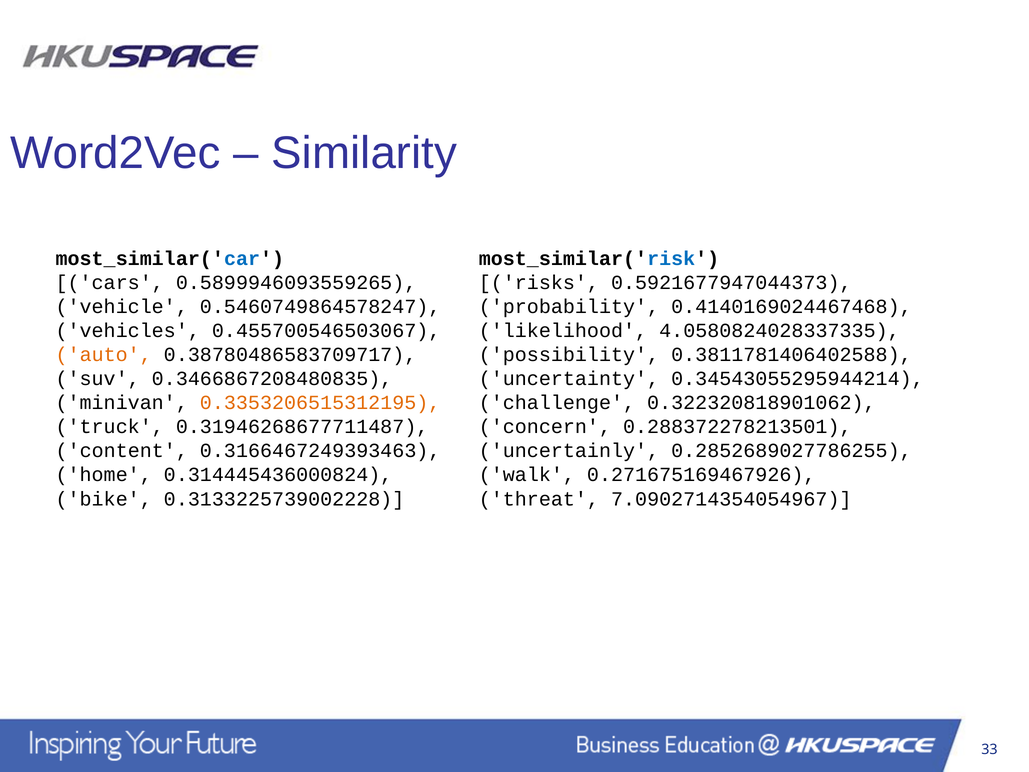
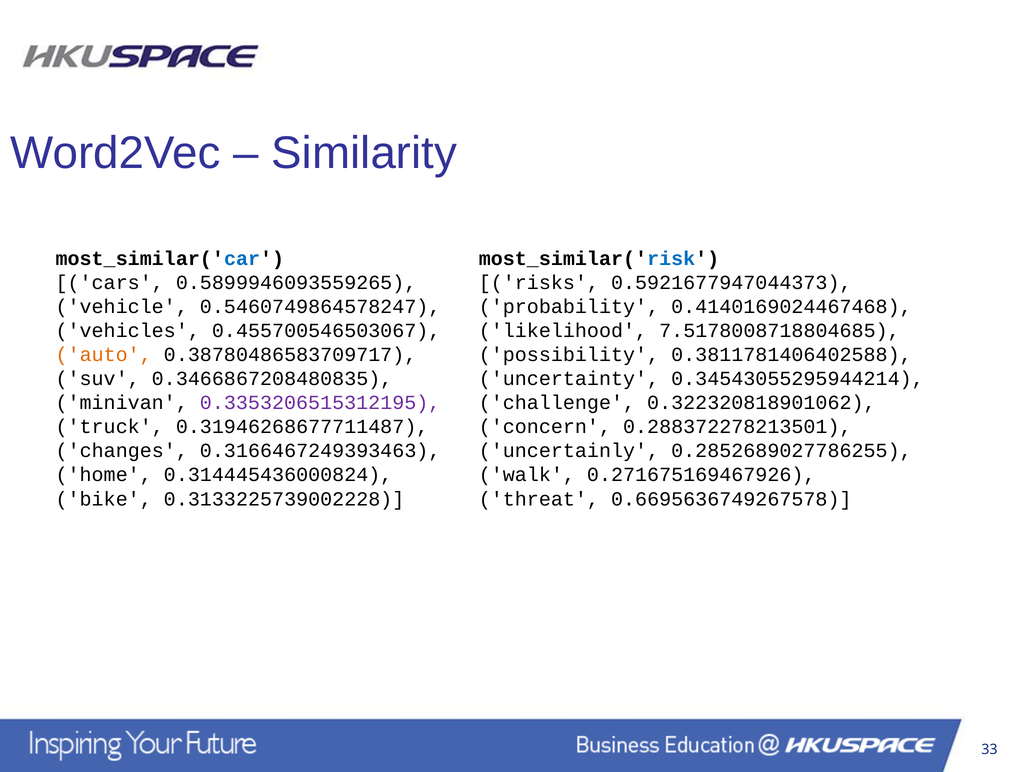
4.0580824028337335: 4.0580824028337335 -> 7.5178008718804685 (779, 331)
0.3353206515312195 colour: orange -> purple (320, 403)
content: content -> changes (122, 451)
7.0902714354054967: 7.0902714354054967 -> 0.6695636749267578 (731, 499)
